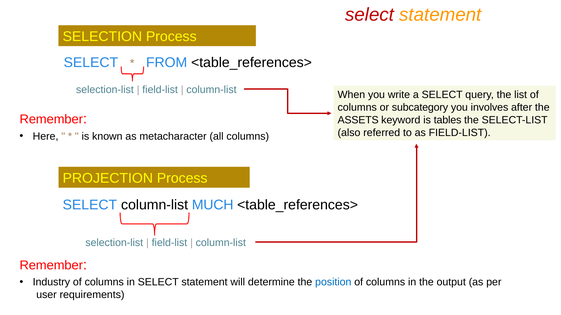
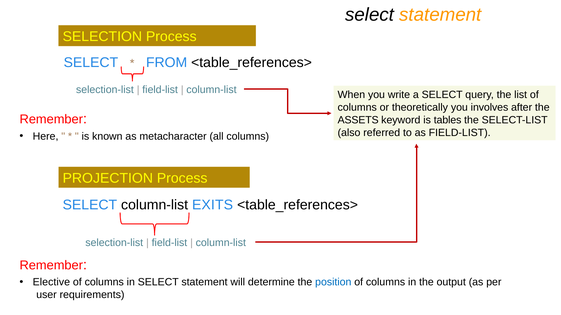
select colour: red -> black (370, 15)
subcategory: subcategory -> theoretically (420, 108)
MUCH: MUCH -> EXITS (213, 205)
Industry: Industry -> Elective (51, 283)
